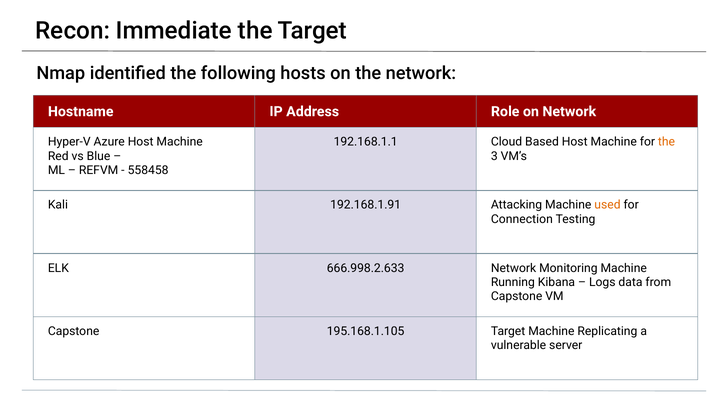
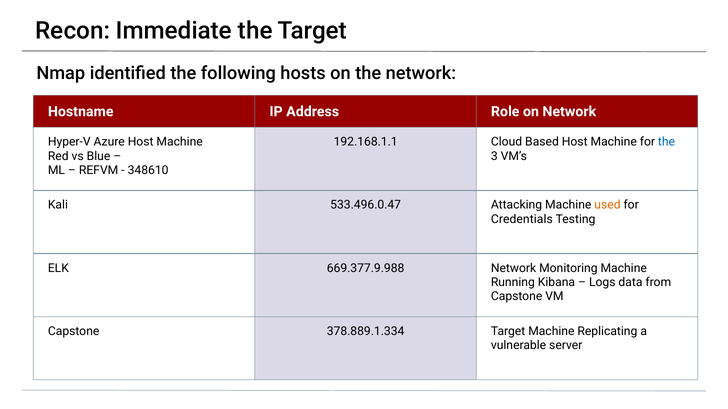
the colour: orange -> blue (667, 142)
558458: 558458 -> 348610 (148, 171)
192.168.1.91: 192.168.1.91 -> 533.496.0.47 (366, 205)
Connection: Connection -> Credentials (522, 219)
666.998.2.633: 666.998.2.633 -> 669.377.9.988 (366, 268)
195.168.1.105: 195.168.1.105 -> 378.889.1.334 (366, 332)
